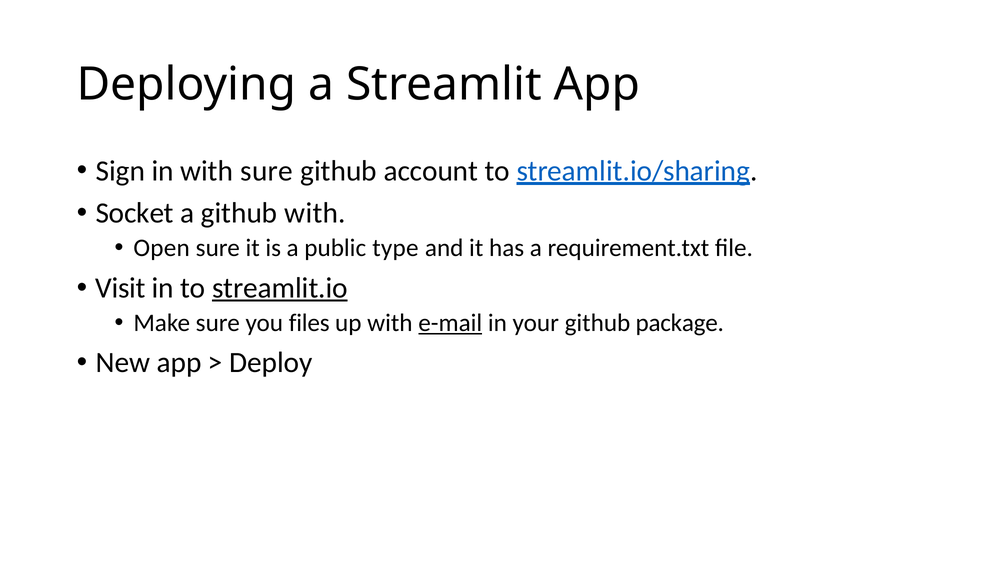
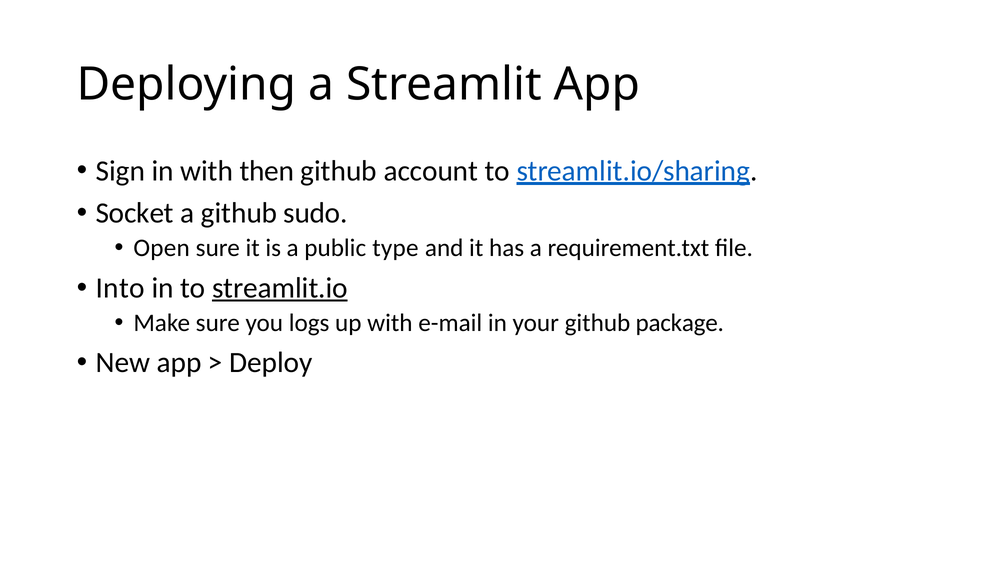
with sure: sure -> then (267, 171)
github with: with -> sudo (315, 213)
Visit: Visit -> Into (120, 288)
files: files -> logs (309, 322)
e-mail underline: present -> none (450, 322)
